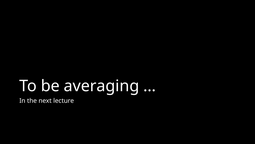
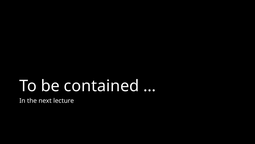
averaging: averaging -> contained (101, 86)
